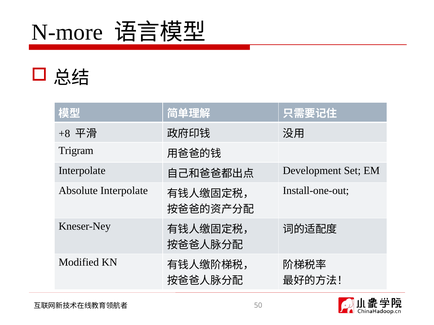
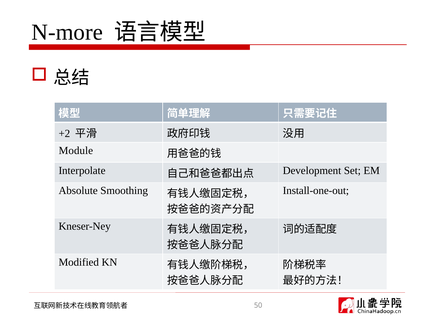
+8: +8 -> +2 (64, 134)
Trigram: Trigram -> Module (76, 151)
Absolute Interpolate: Interpolate -> Smoothing (124, 191)
